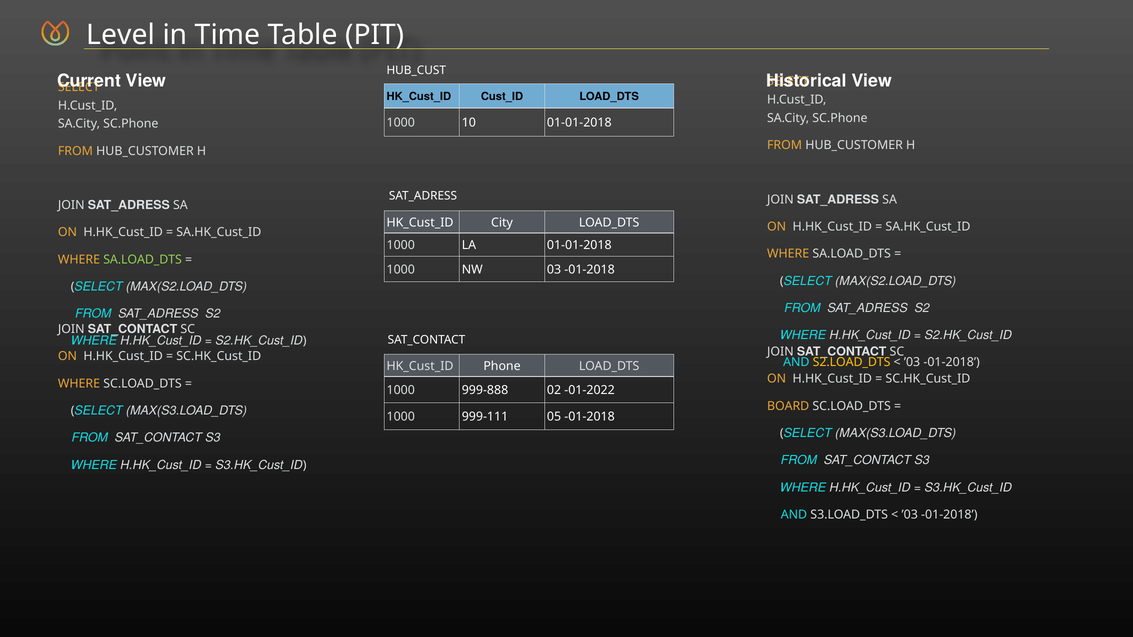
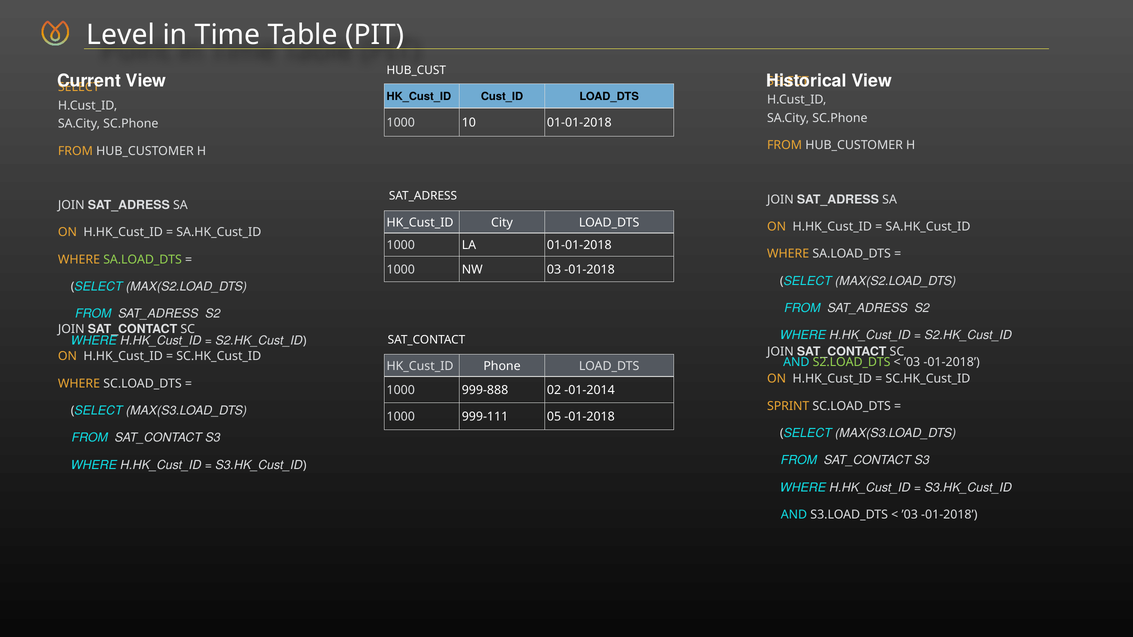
S2.LOAD_DTS colour: yellow -> light green (852, 363)
-01-2022: -01-2022 -> -01-2014 (590, 390)
BOARD: BOARD -> SPRINT (788, 406)
